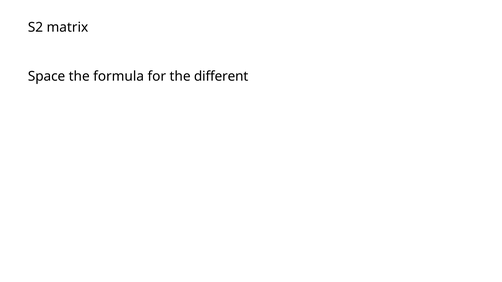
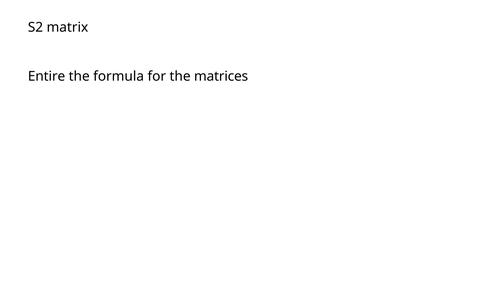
Space: Space -> Entire (47, 76)
different: different -> matrices (221, 76)
